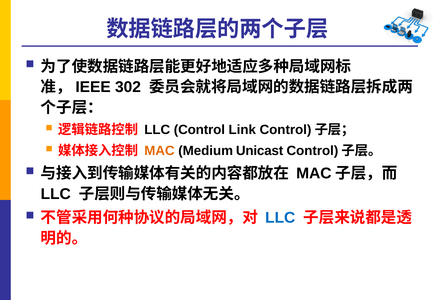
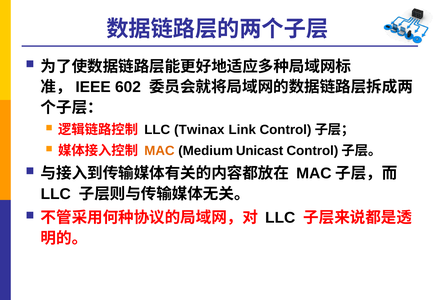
302: 302 -> 602 (128, 87)
Control: Control -> Twinax (199, 130)
LLC colour: blue -> black (280, 218)
